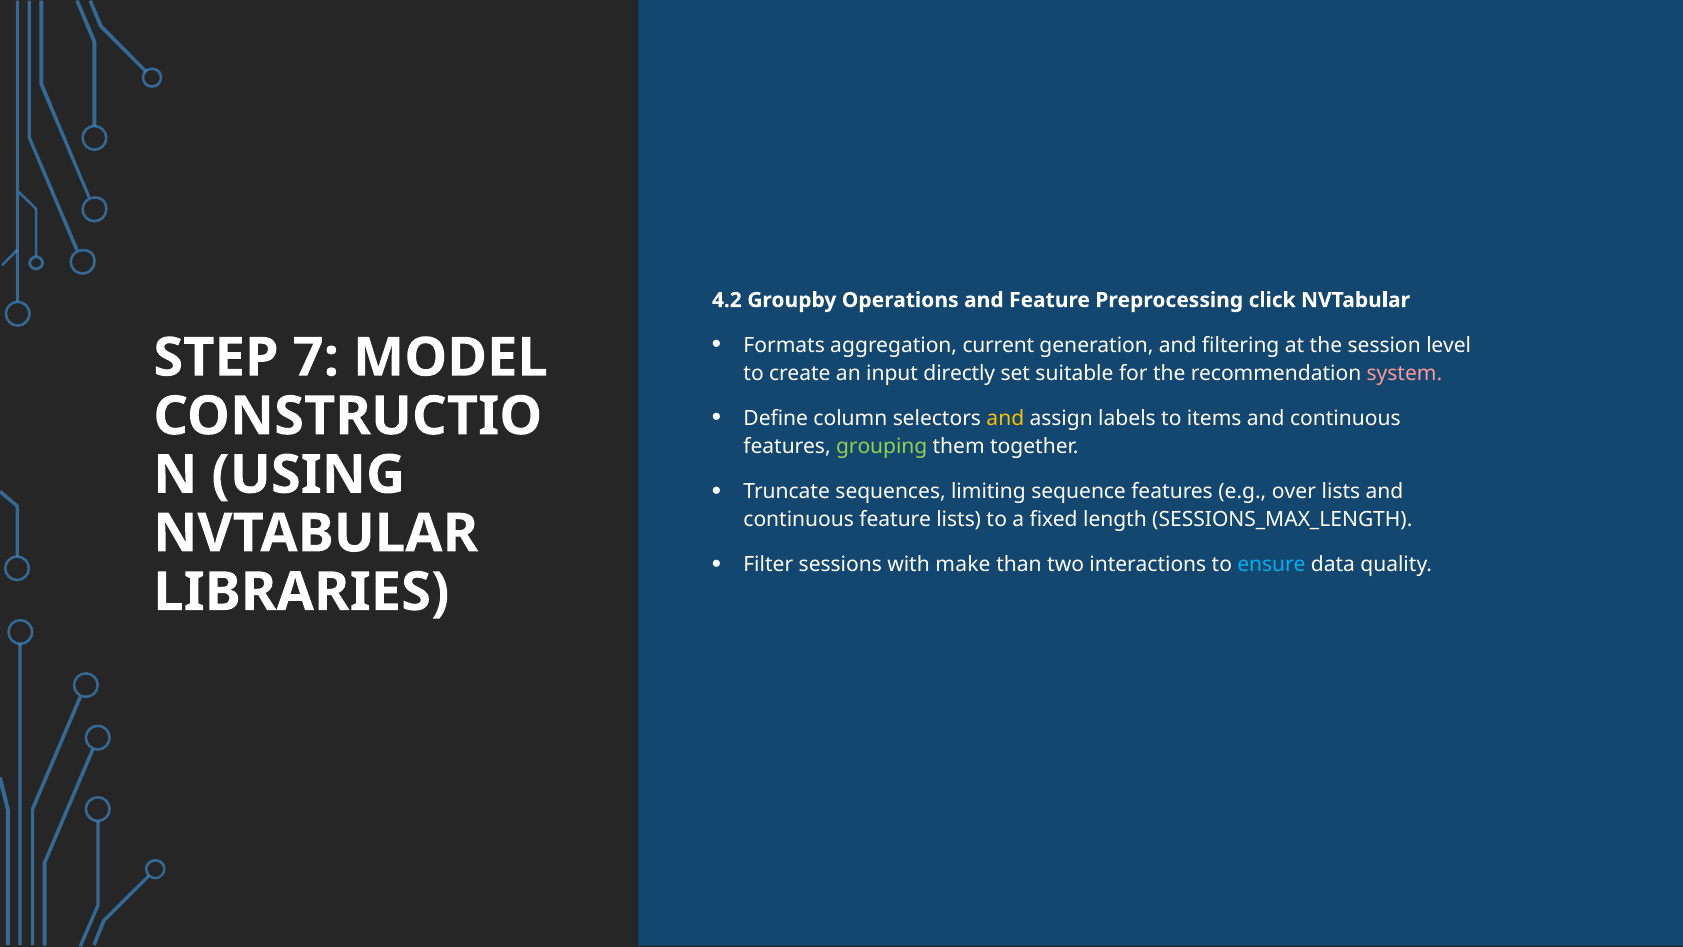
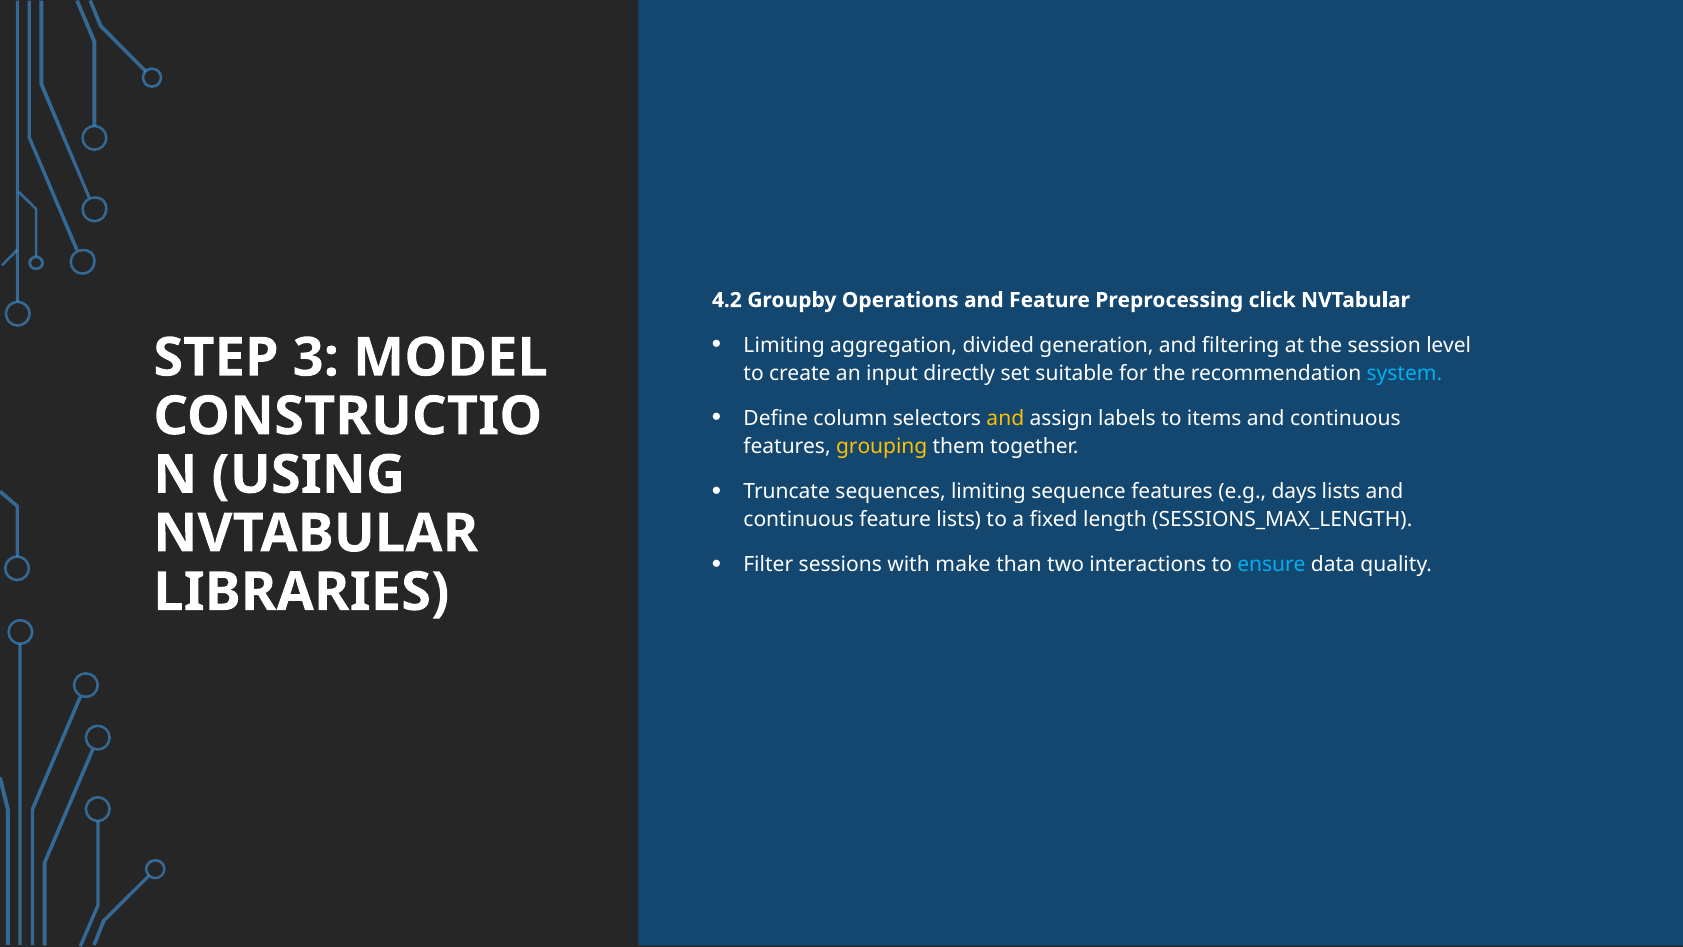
Formats: Formats -> Limiting (784, 345)
current: current -> divided (998, 345)
7: 7 -> 3 (316, 358)
system colour: pink -> light blue (1404, 373)
grouping colour: light green -> yellow (882, 446)
over: over -> days (1294, 491)
